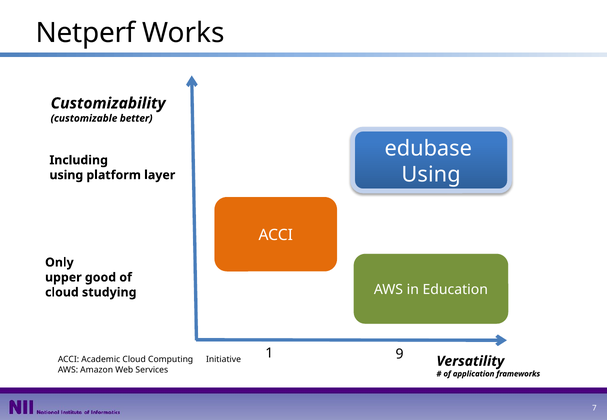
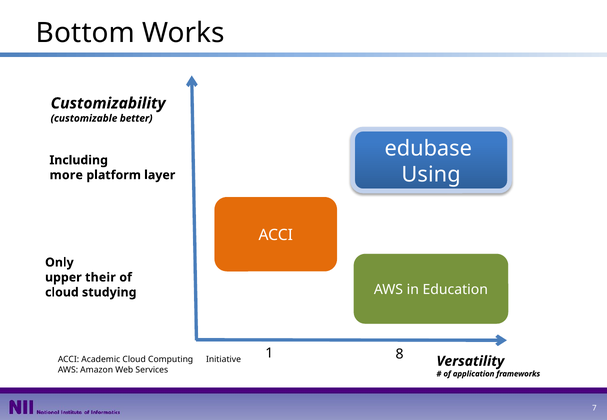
Netperf: Netperf -> Bottom (86, 33)
using: using -> more (66, 175)
good: good -> their (100, 278)
9: 9 -> 8 (400, 354)
